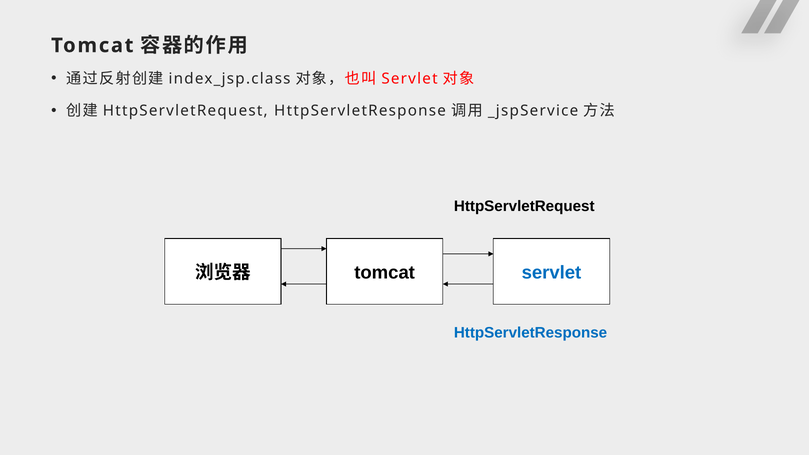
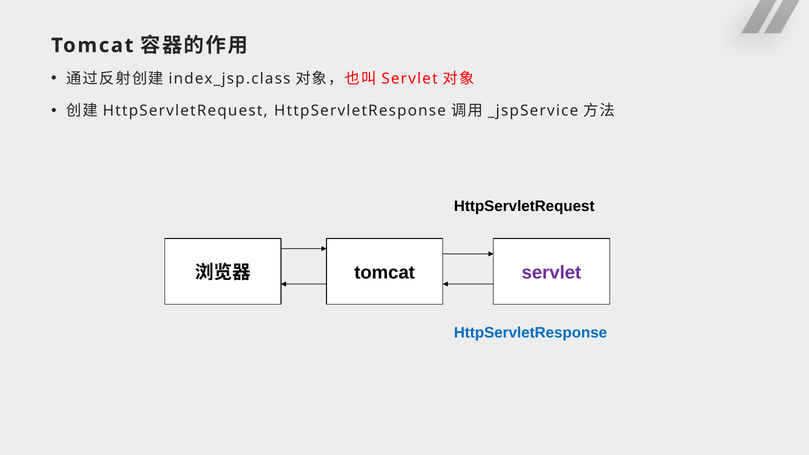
servlet colour: blue -> purple (551, 273)
